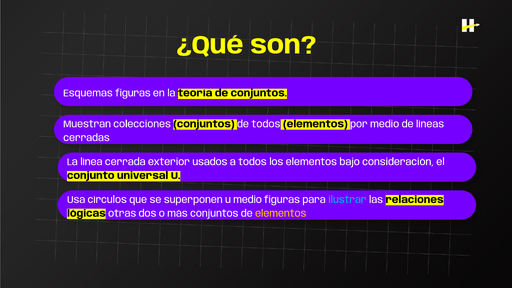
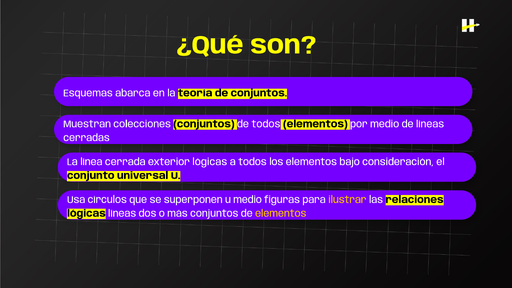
Esquemas figuras: figuras -> abarca (133, 93)
exterior usados: usados -> lógicas (210, 162)
ilustrar colour: light blue -> yellow (347, 200)
lógicas otras: otras -> líneas (122, 213)
